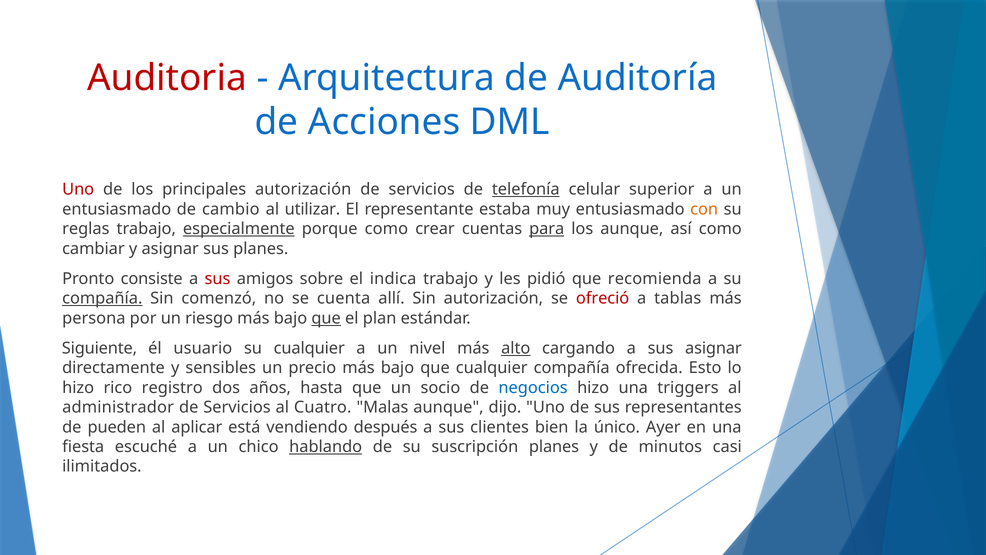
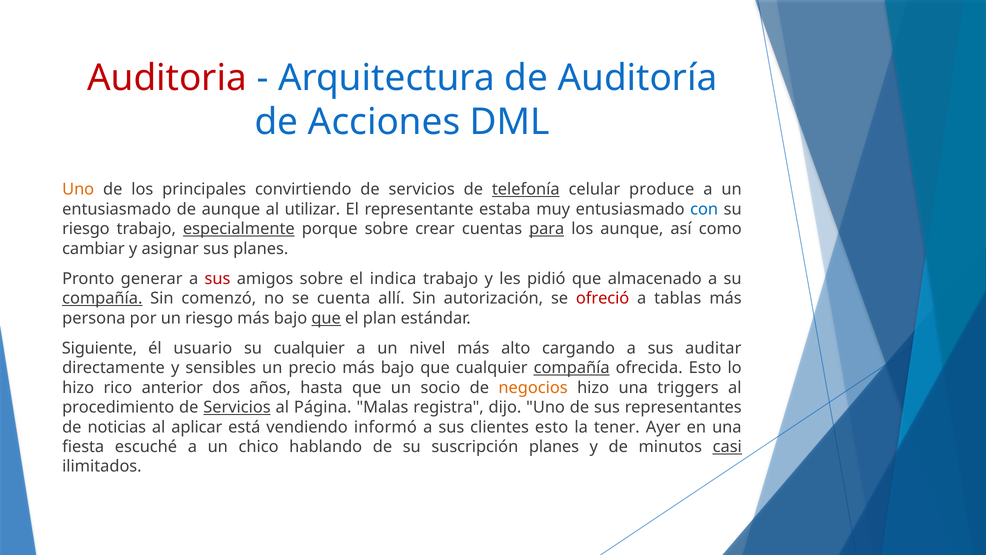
Uno colour: red -> orange (78, 189)
principales autorización: autorización -> convirtiendo (303, 189)
superior: superior -> produce (662, 189)
de cambio: cambio -> aunque (231, 209)
con colour: orange -> blue (704, 209)
reglas: reglas -> riesgo (86, 229)
porque como: como -> sobre (387, 229)
consiste: consiste -> generar (152, 279)
recomienda: recomienda -> almacenado (655, 279)
alto underline: present -> none (516, 348)
sus asignar: asignar -> auditar (713, 348)
compañía underline: none -> present (572, 368)
registro: registro -> anterior (172, 387)
negocios colour: blue -> orange (533, 387)
administrador: administrador -> procedimiento (118, 407)
Servicios underline: none -> present (237, 407)
Cuatro: Cuatro -> Página (323, 407)
Malas aunque: aunque -> registra (449, 407)
pueden: pueden -> noticias (117, 427)
después: después -> informó (385, 427)
clientes bien: bien -> esto (552, 427)
único: único -> tener (617, 427)
hablando underline: present -> none (326, 447)
casi underline: none -> present (727, 447)
